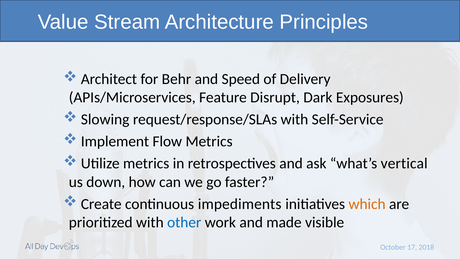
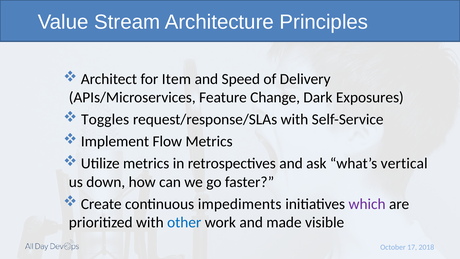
Behr: Behr -> Item (176, 79)
Disrupt: Disrupt -> Change (275, 97)
Slowing: Slowing -> Toggles (105, 119)
which colour: orange -> purple (367, 204)
